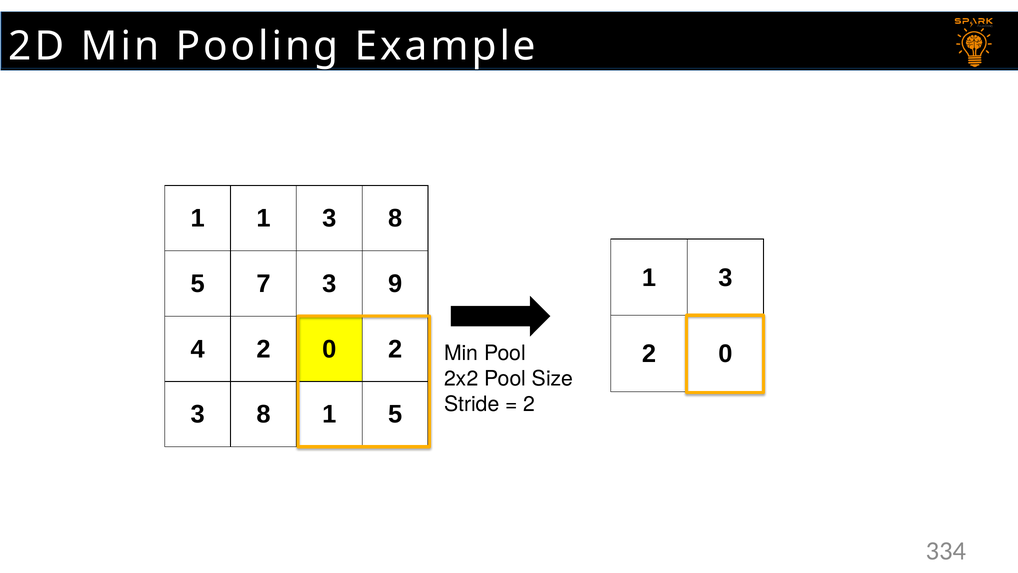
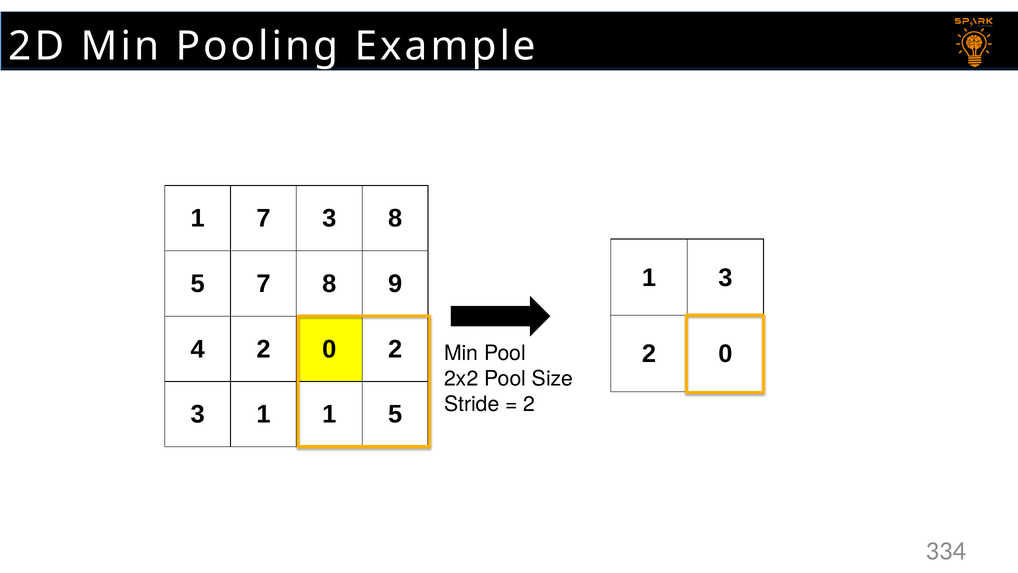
1 1: 1 -> 7 (263, 218)
7 3: 3 -> 8 (329, 284)
8: 8 -> 1 (263, 414)
